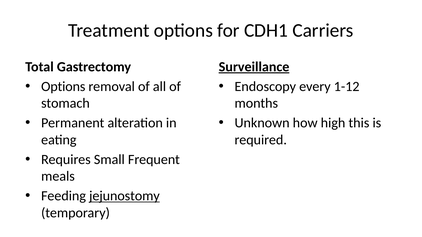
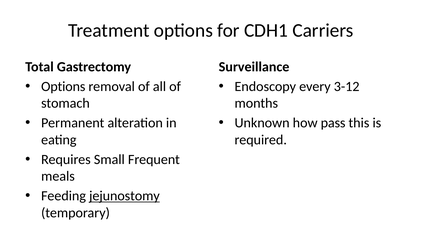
Surveillance underline: present -> none (254, 67)
1-12: 1-12 -> 3-12 (347, 87)
high: high -> pass (333, 123)
